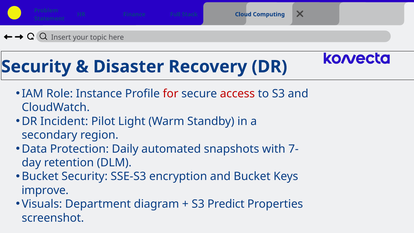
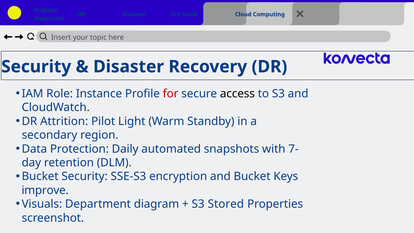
access colour: red -> black (237, 94)
Incident: Incident -> Attrition (64, 121)
Predict: Predict -> Stored (226, 204)
